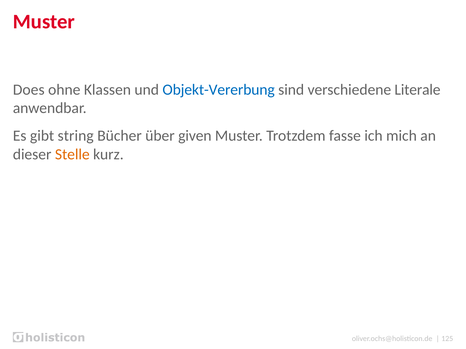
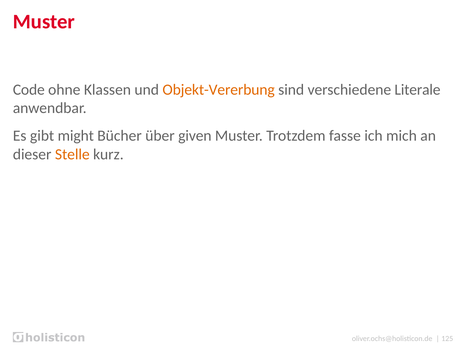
Does: Does -> Code (29, 90)
Objekt-Vererbung colour: blue -> orange (219, 90)
string: string -> might (76, 136)
